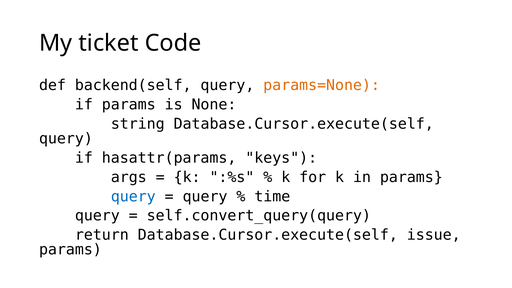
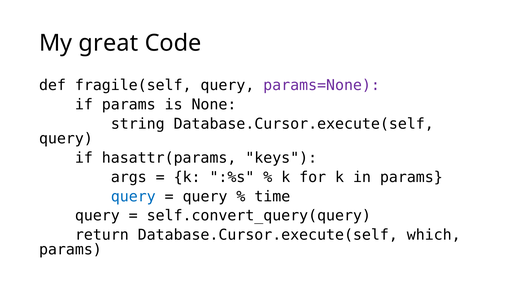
ticket: ticket -> great (108, 43)
backend(self: backend(self -> fragile(self (133, 85)
params=None colour: orange -> purple (322, 85)
issue: issue -> which (434, 235)
